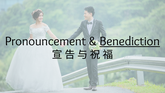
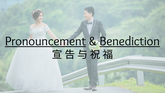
Pronouncement underline: none -> present (46, 41)
